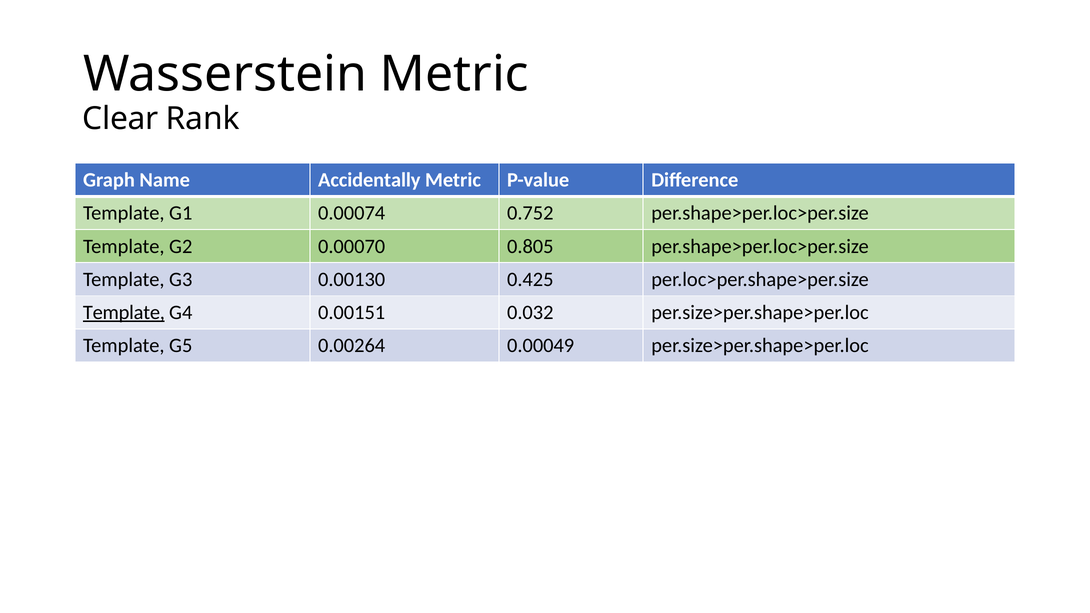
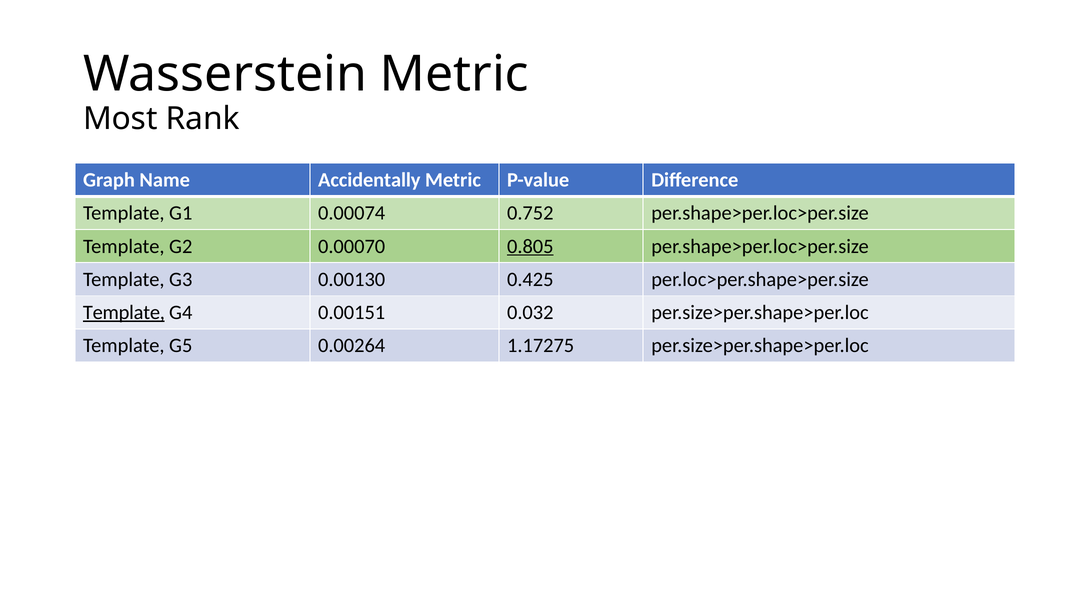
Clear: Clear -> Most (120, 119)
0.805 underline: none -> present (530, 246)
0.00049: 0.00049 -> 1.17275 (541, 346)
